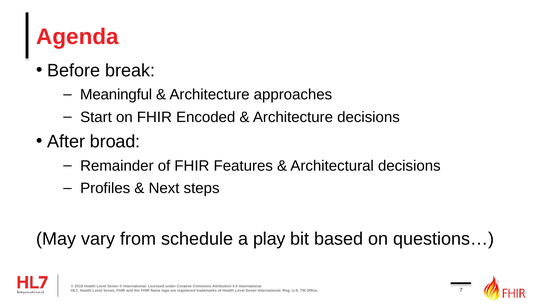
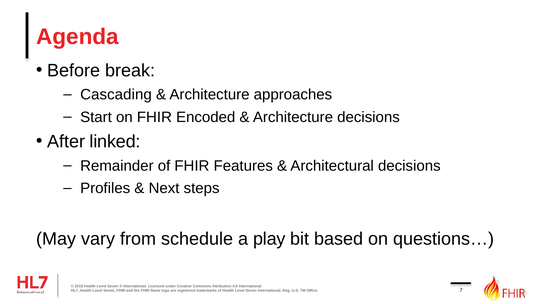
Meaningful: Meaningful -> Cascading (116, 95)
broad: broad -> linked (115, 142)
